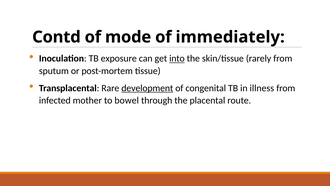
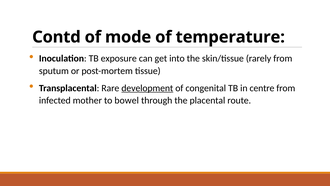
immediately: immediately -> temperature (230, 37)
into underline: present -> none (177, 58)
illness: illness -> centre (262, 88)
